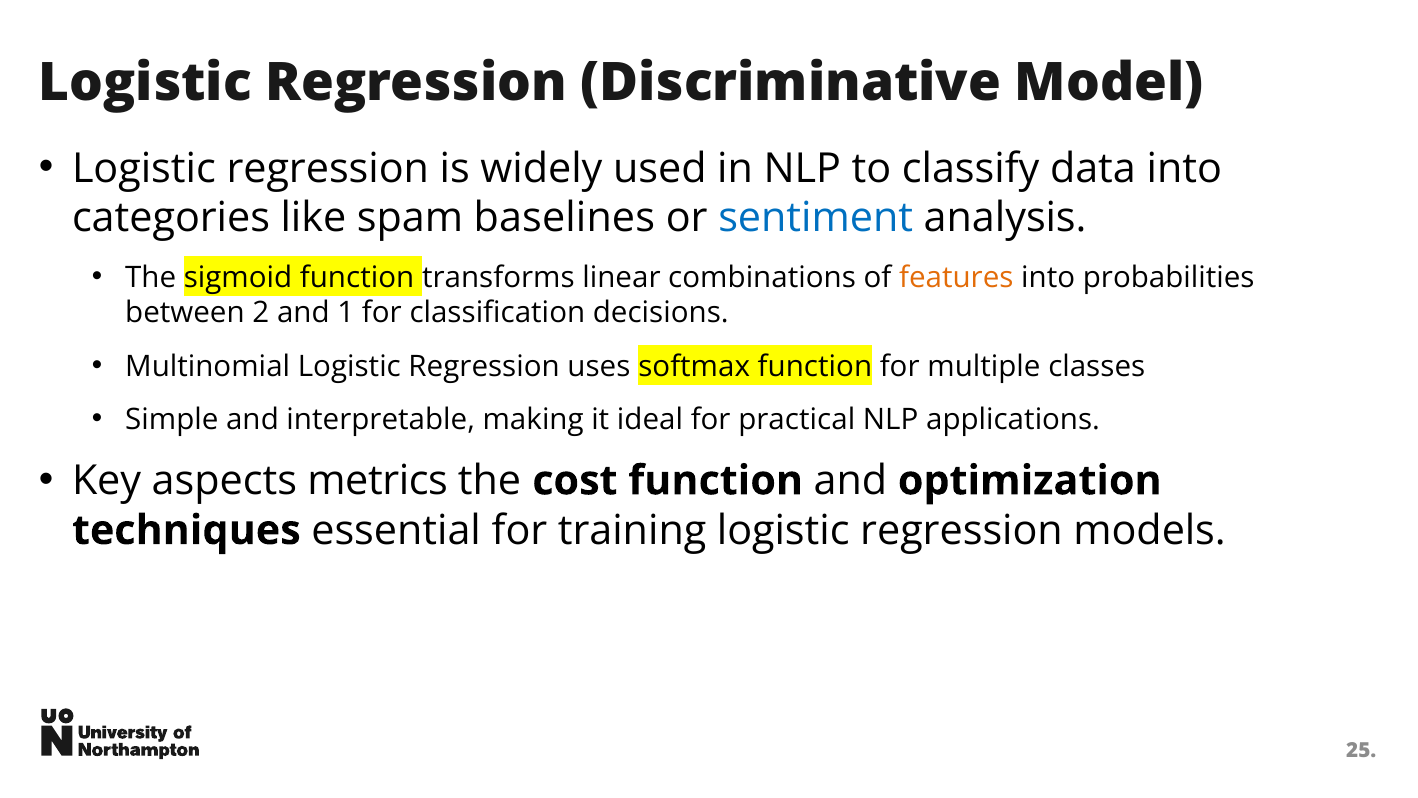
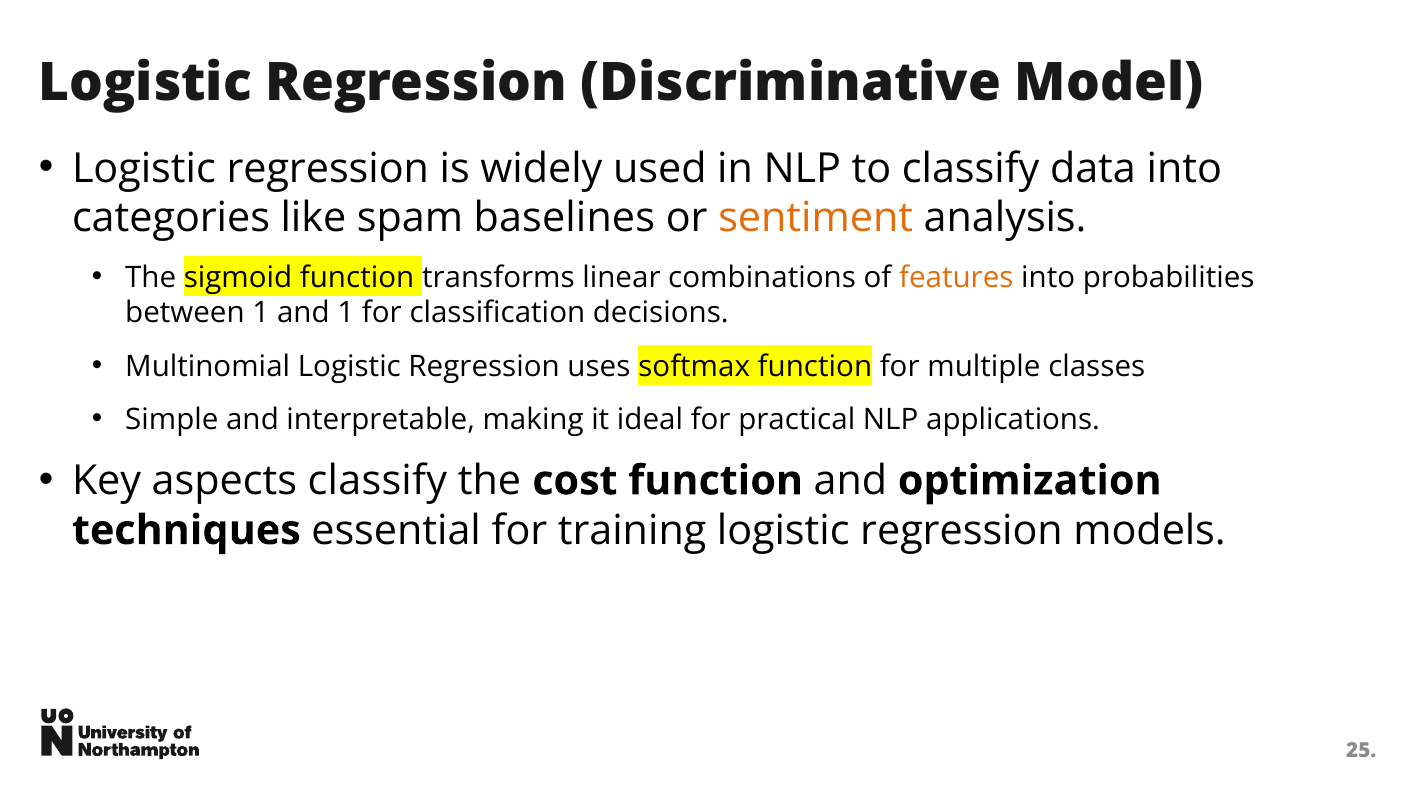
sentiment colour: blue -> orange (816, 218)
between 2: 2 -> 1 (261, 313)
aspects metrics: metrics -> classify (377, 480)
